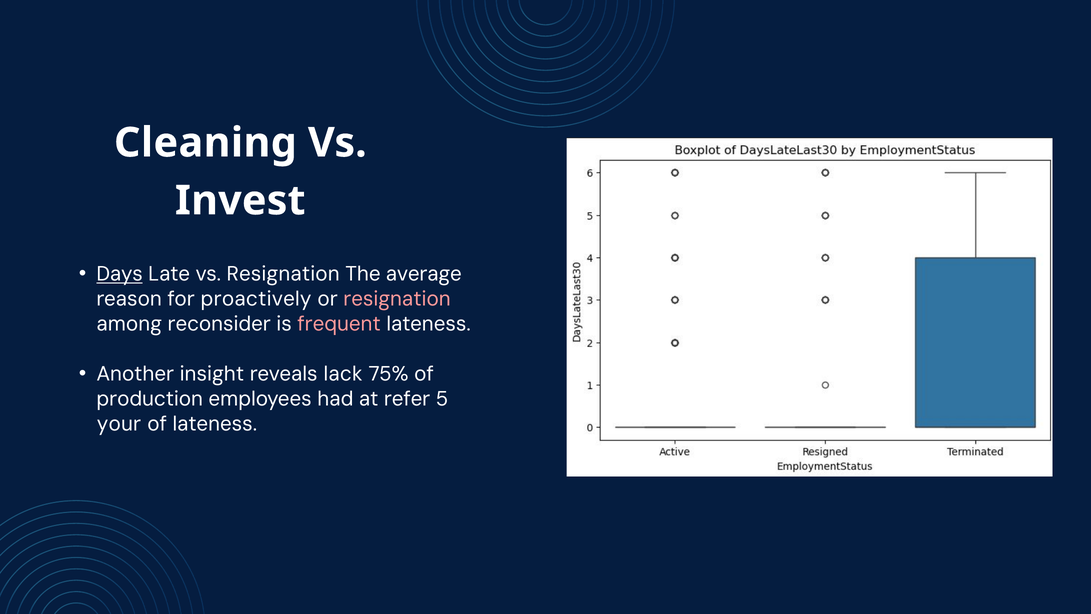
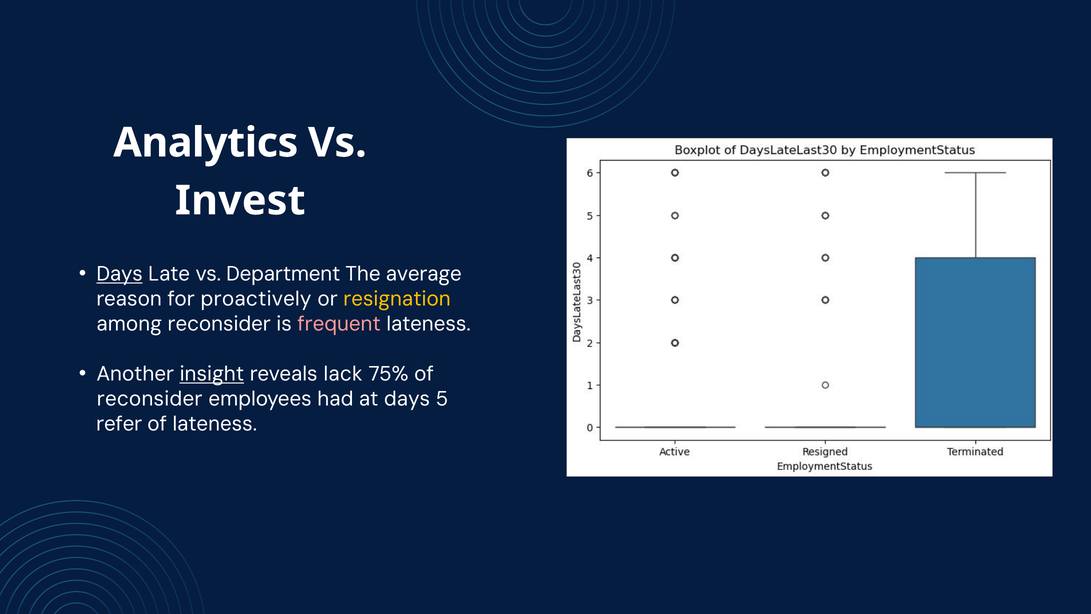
Cleaning: Cleaning -> Analytics (206, 143)
vs Resignation: Resignation -> Department (283, 274)
resignation colour: pink -> yellow (397, 299)
insight underline: none -> present (212, 374)
production: production -> reconsider (150, 399)
at refer: refer -> days (407, 399)
your: your -> refer (119, 424)
